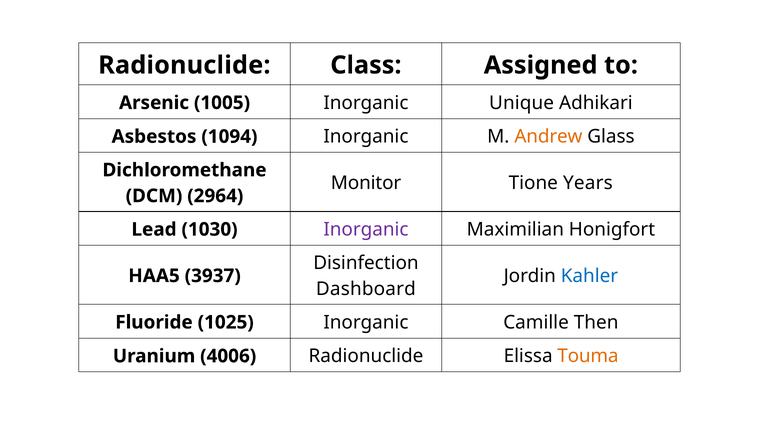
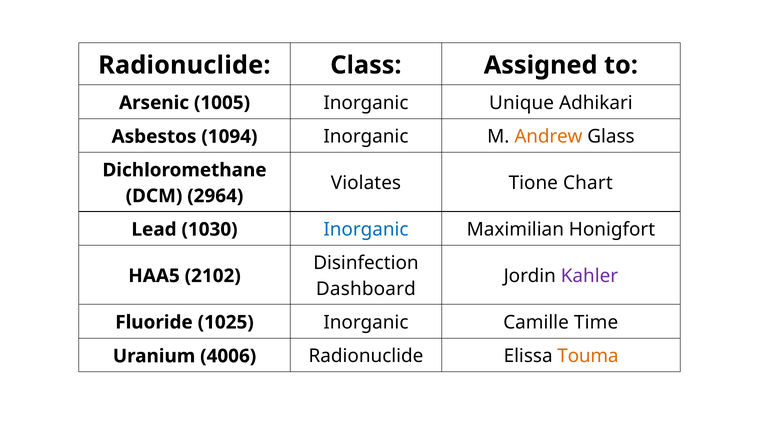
Monitor: Monitor -> Violates (366, 183)
Years: Years -> Chart (588, 183)
Inorganic colour: purple -> blue (366, 229)
Kahler colour: blue -> purple (589, 276)
3937: 3937 -> 2102 (213, 276)
Then: Then -> Time (596, 322)
